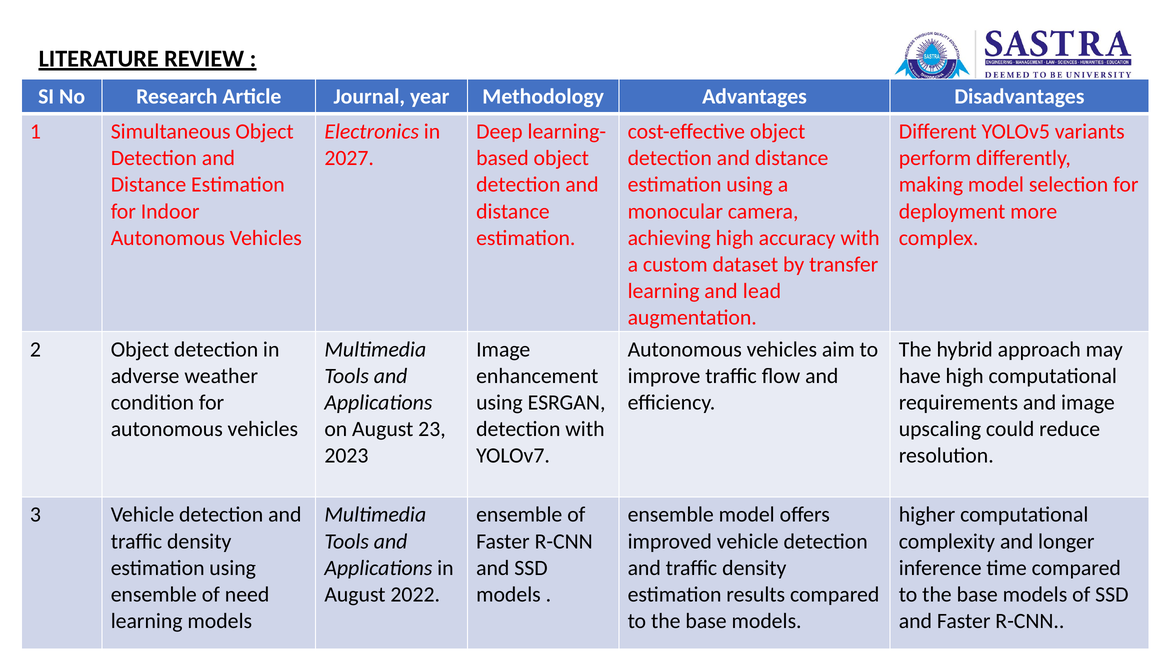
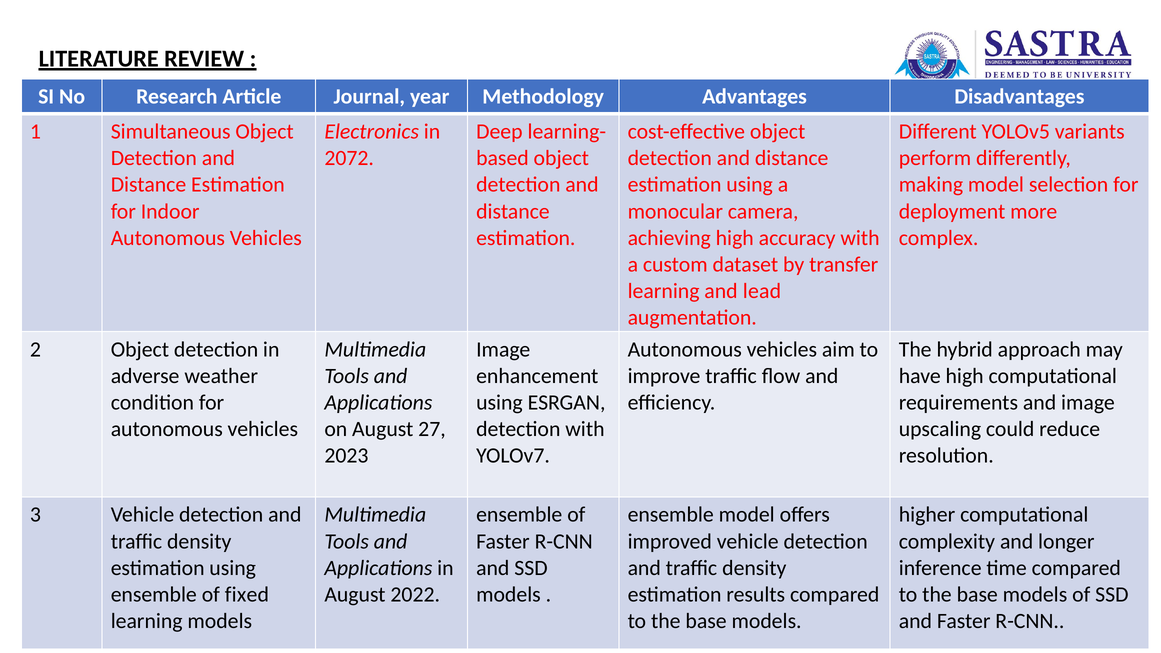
2027: 2027 -> 2072 (349, 158)
23: 23 -> 27 (432, 429)
need: need -> fixed (247, 595)
